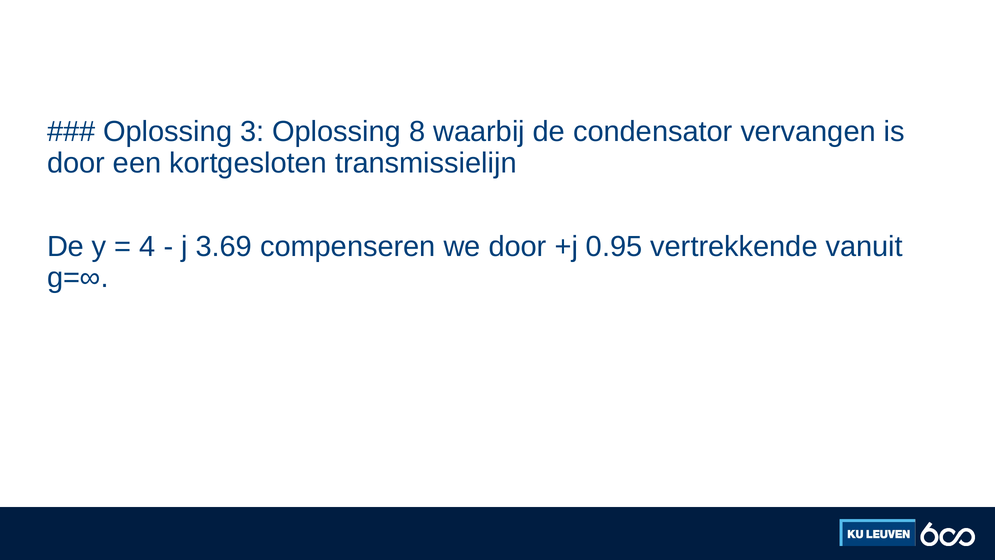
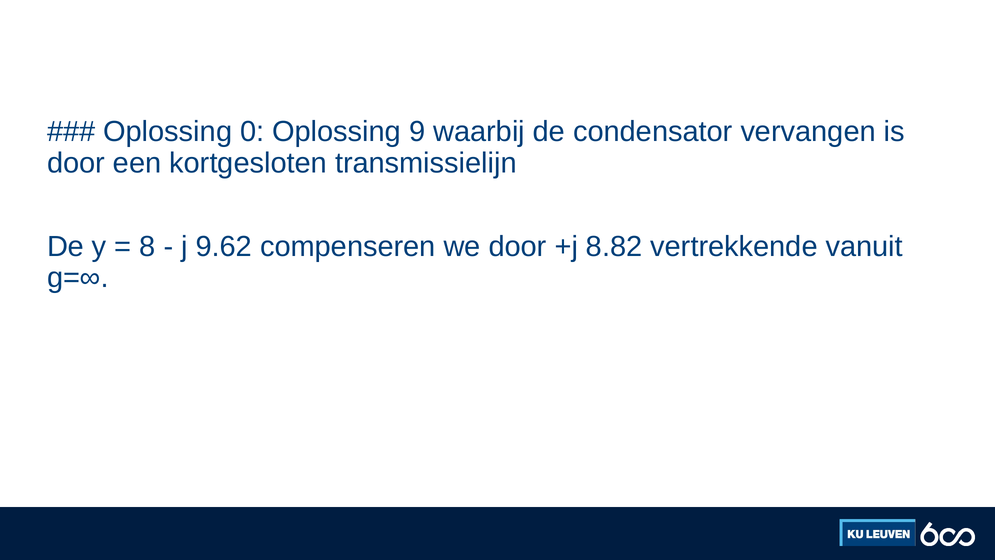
3: 3 -> 0 (252, 132)
8: 8 -> 9 (417, 132)
4: 4 -> 8 (148, 246)
3.69: 3.69 -> 9.62 (224, 246)
0.95: 0.95 -> 8.82 (614, 246)
